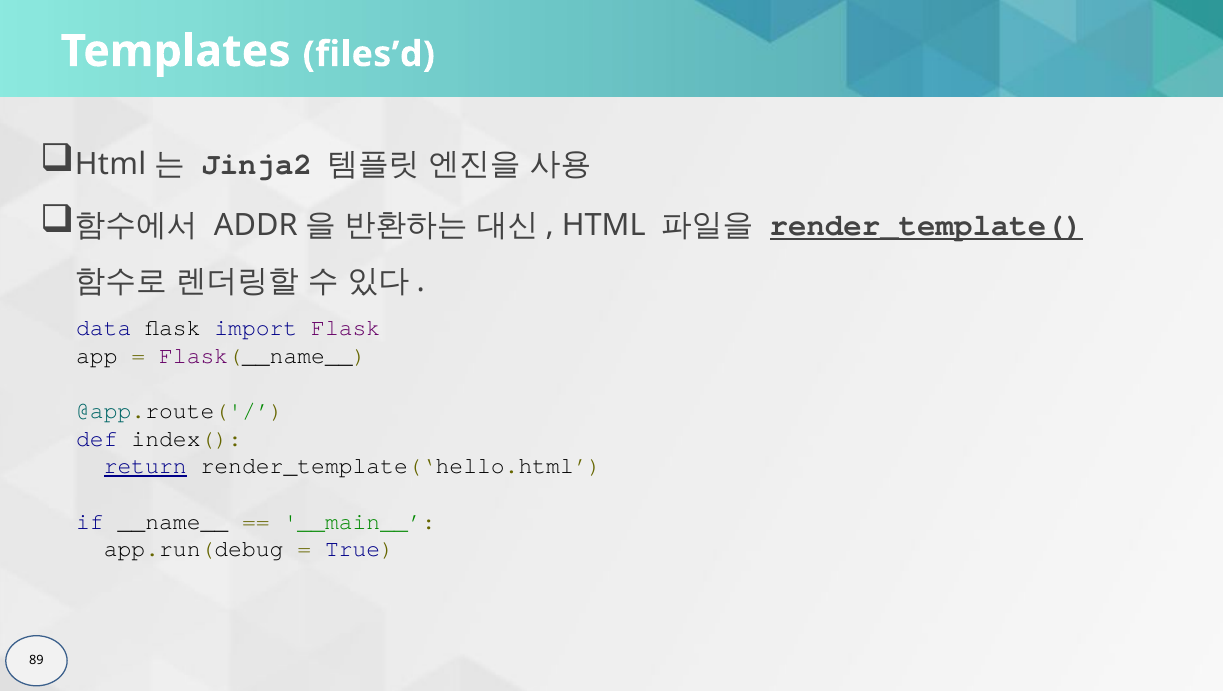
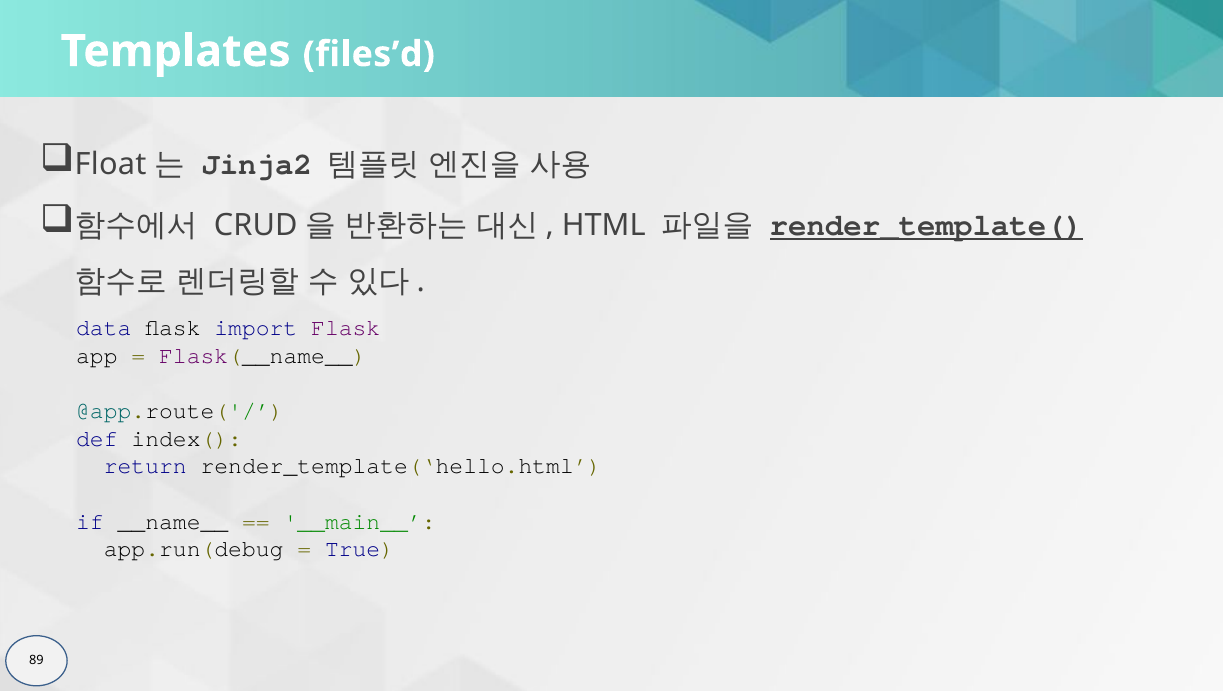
Html: Html -> Float (111, 164)
ADDR: ADDR -> CRUD (256, 226)
return underline: present -> none (145, 466)
